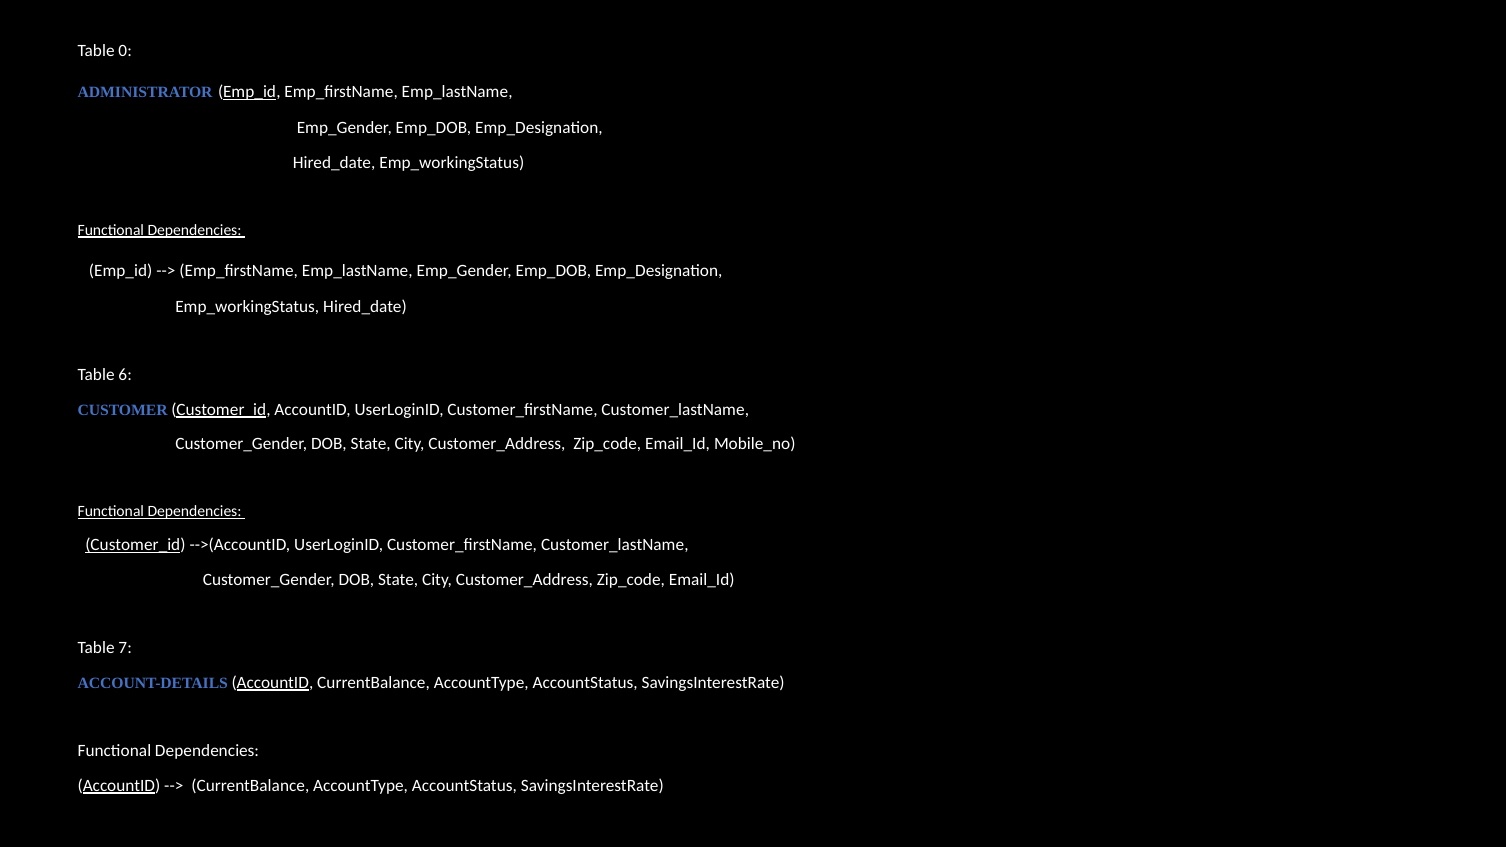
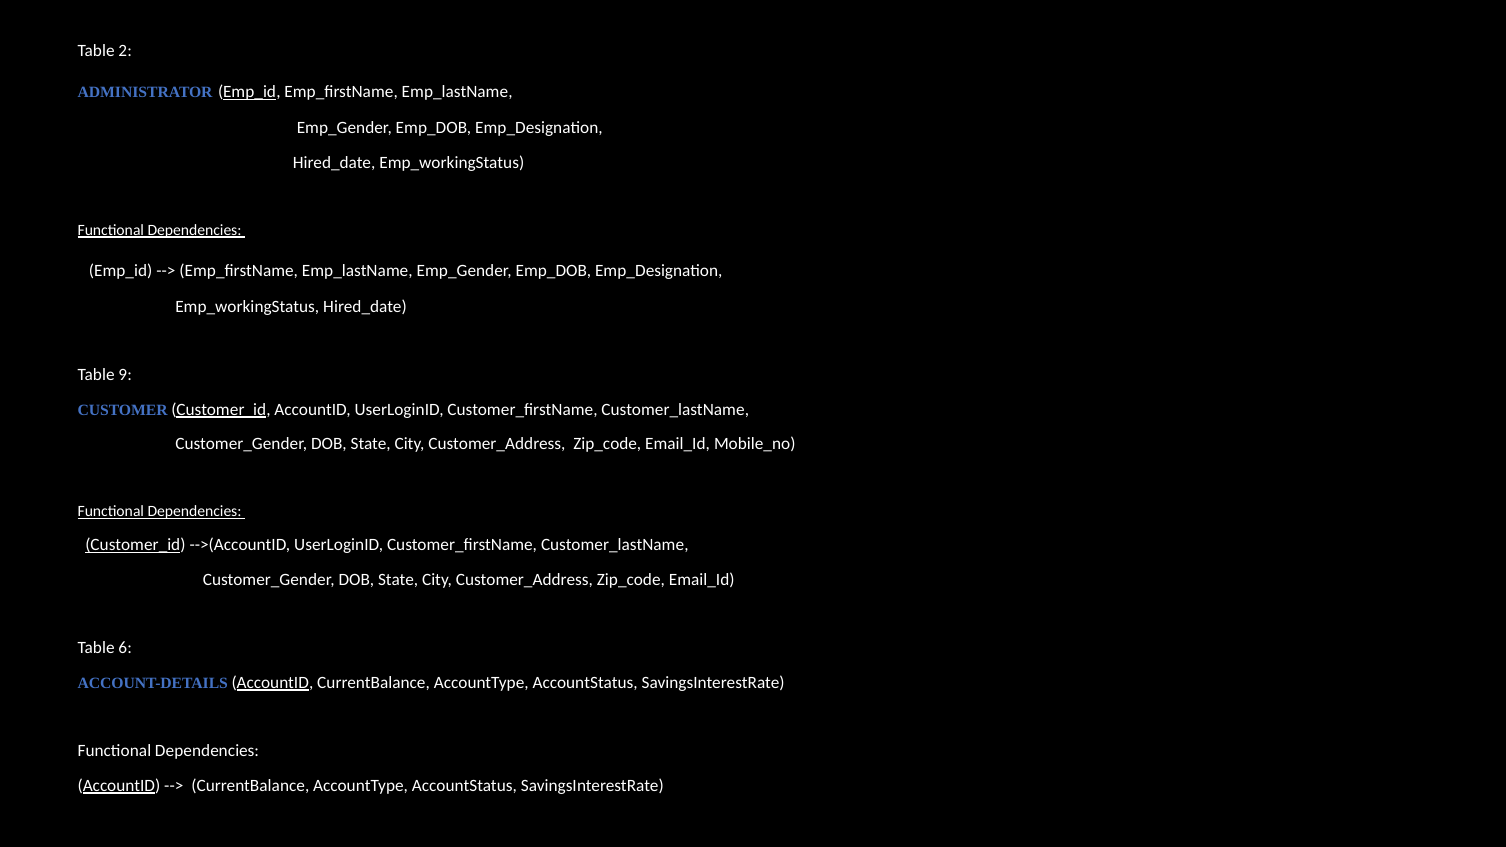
0: 0 -> 2 (125, 51)
6: 6 -> 9 (125, 375)
7: 7 -> 6 (125, 648)
